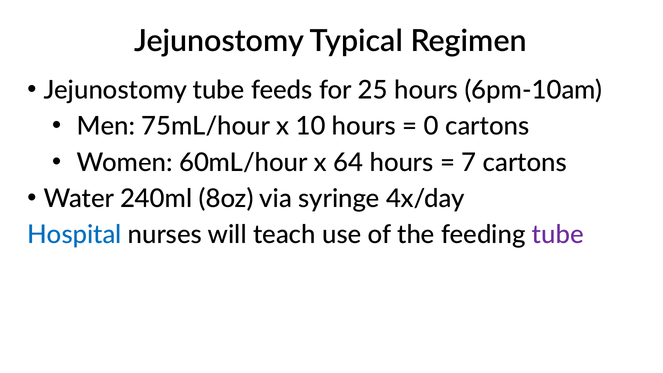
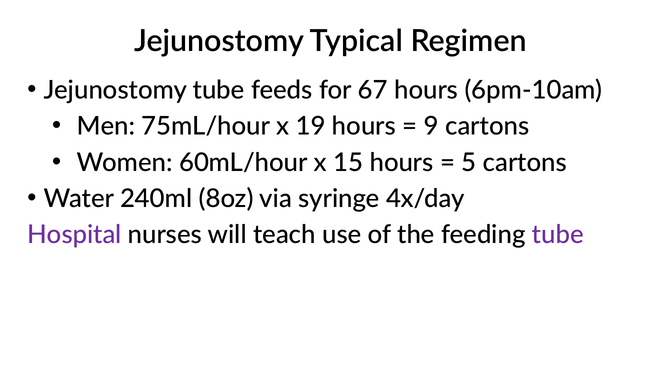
25: 25 -> 67 (373, 90)
10: 10 -> 19 (311, 126)
0: 0 -> 9 (431, 126)
64: 64 -> 15 (348, 162)
7: 7 -> 5 (469, 162)
Hospital colour: blue -> purple (74, 235)
